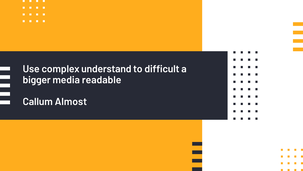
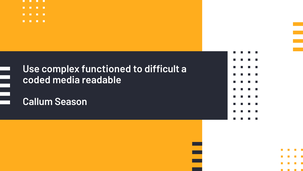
understand: understand -> functioned (106, 69)
bigger: bigger -> coded (37, 80)
Almost: Almost -> Season (71, 102)
